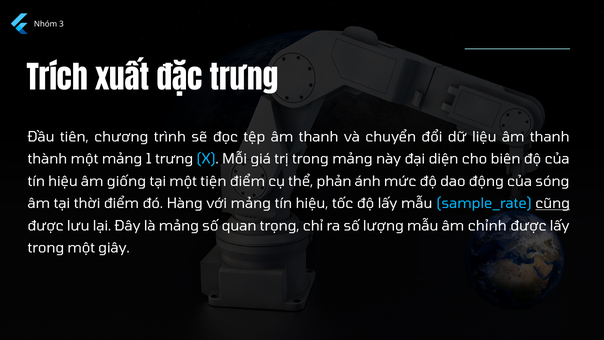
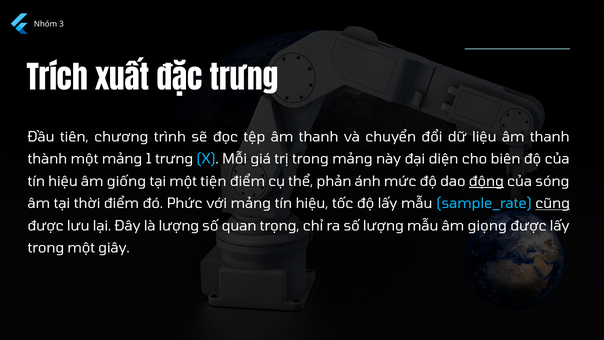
động underline: none -> present (486, 181)
Hàng: Hàng -> Phức (185, 203)
là mảng: mảng -> lượng (179, 226)
chỉnh: chỉnh -> giọng (487, 226)
